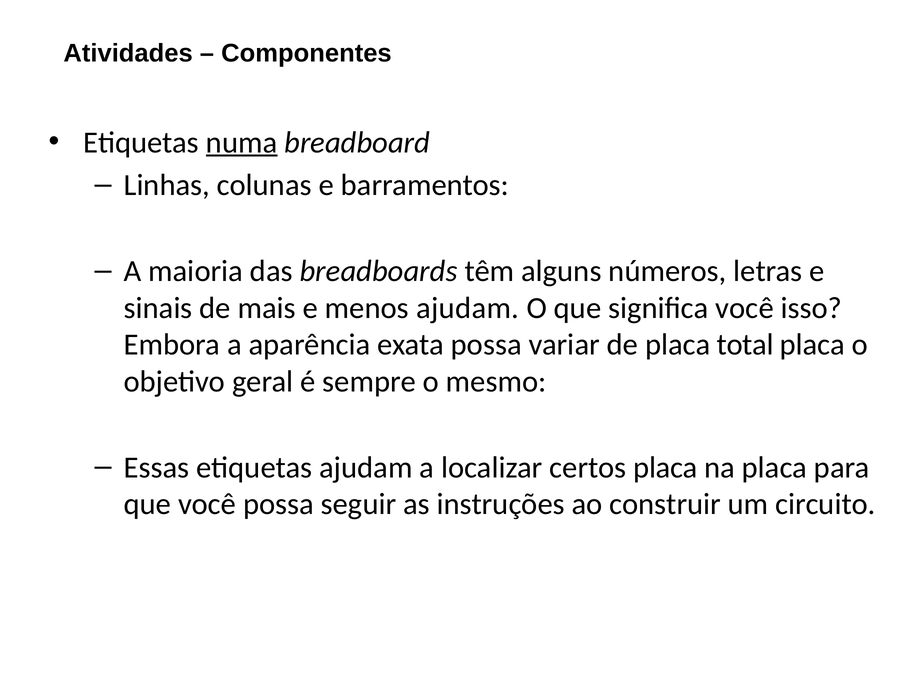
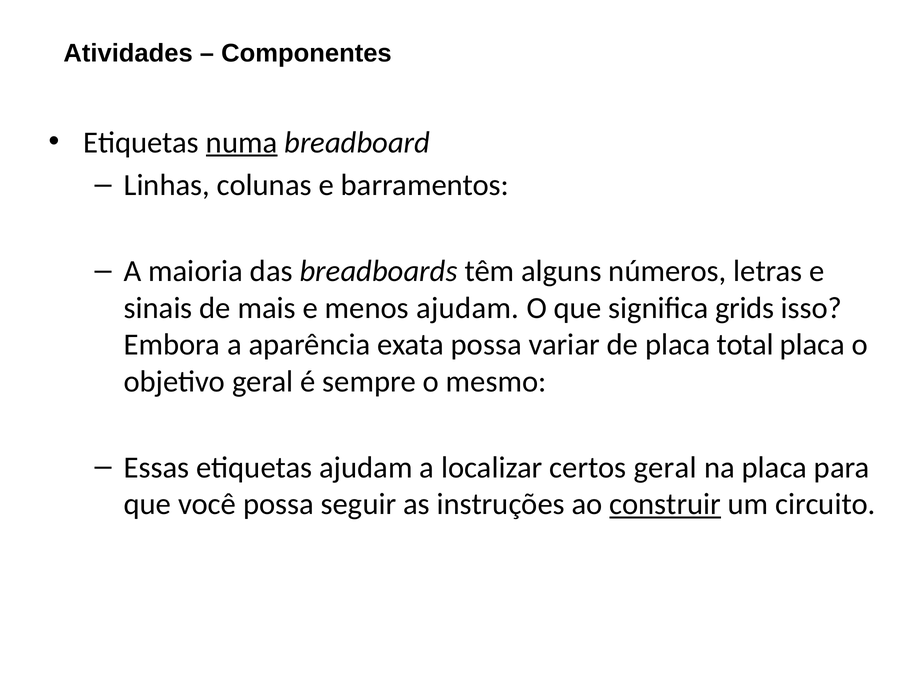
significa você: você -> grids (745, 308)
certos placa: placa -> geral (665, 467)
construir underline: none -> present (665, 504)
